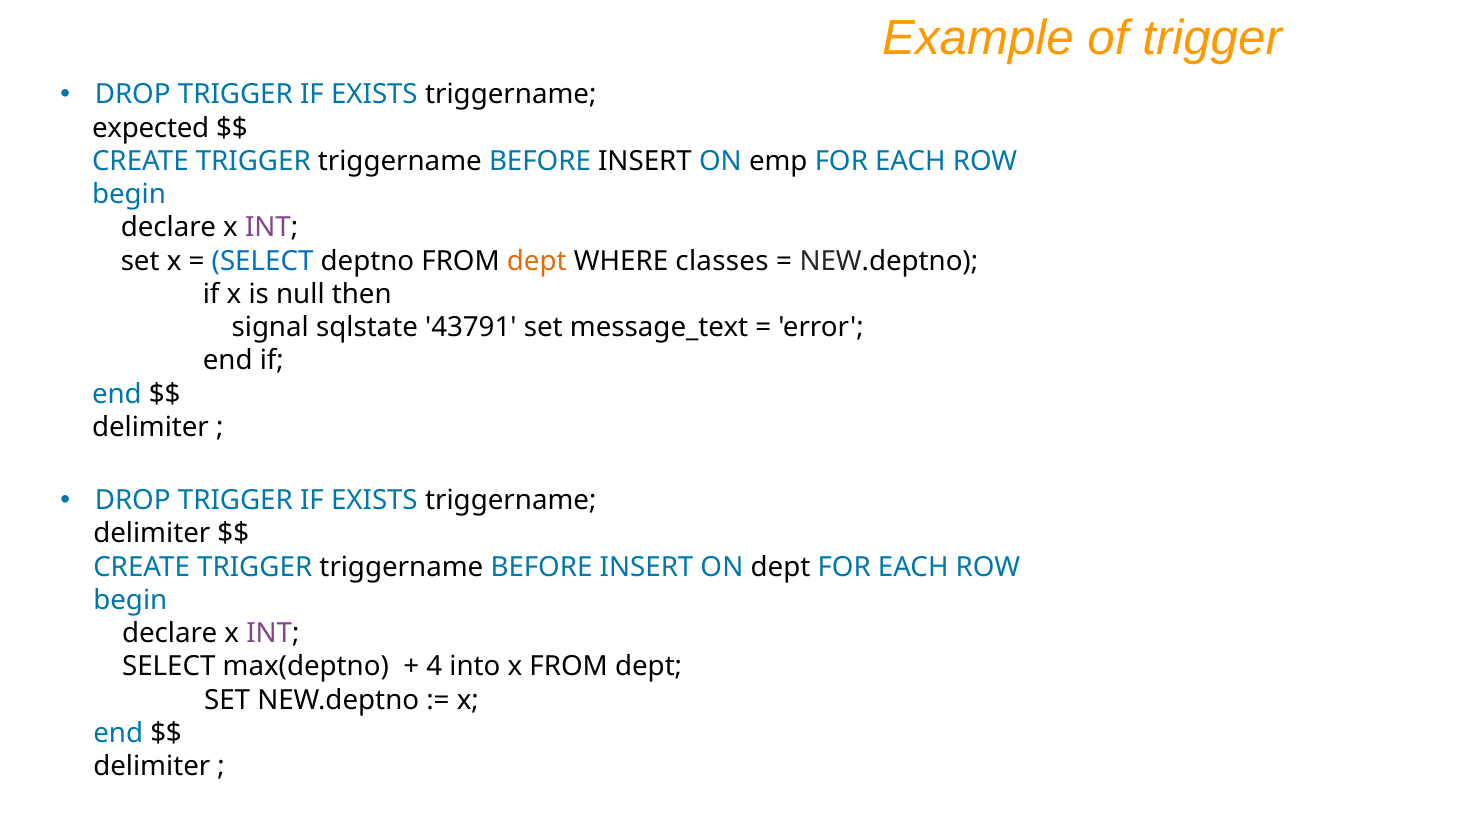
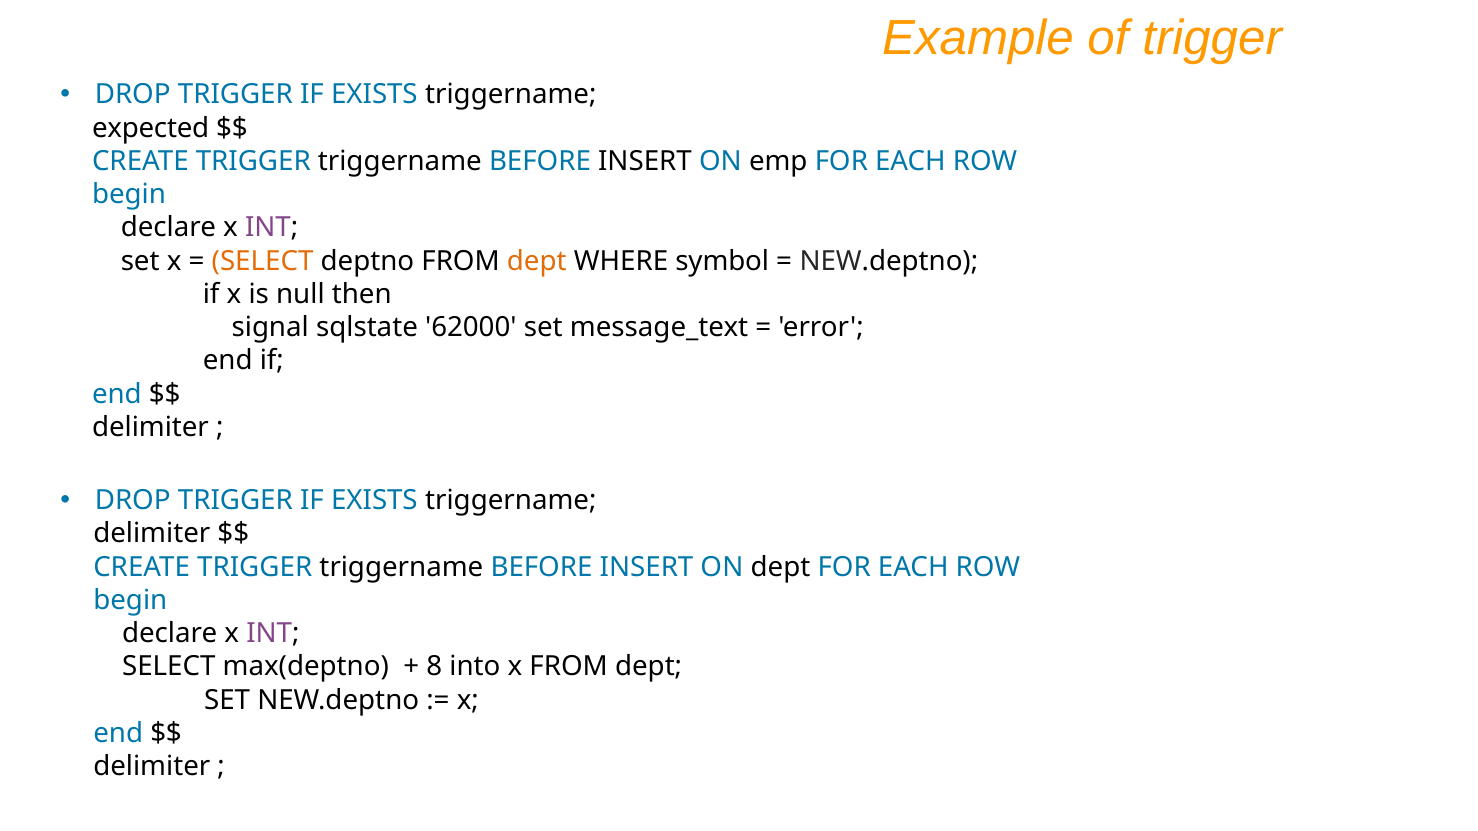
SELECT colour: blue -> orange (263, 261)
classes: classes -> symbol (722, 261)
43791: 43791 -> 62000 (471, 328)
4: 4 -> 8 (434, 667)
